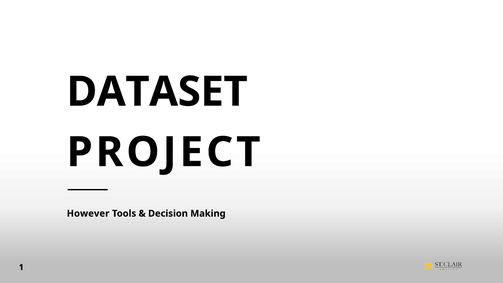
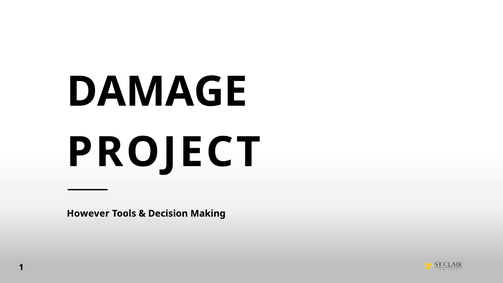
DATASET: DATASET -> DAMAGE (157, 92)
